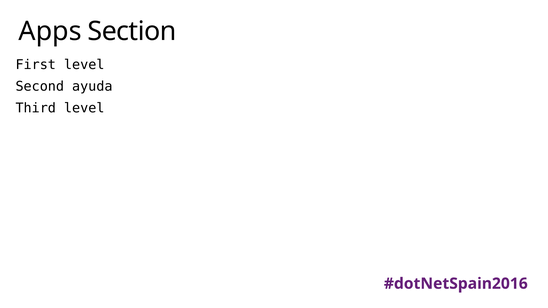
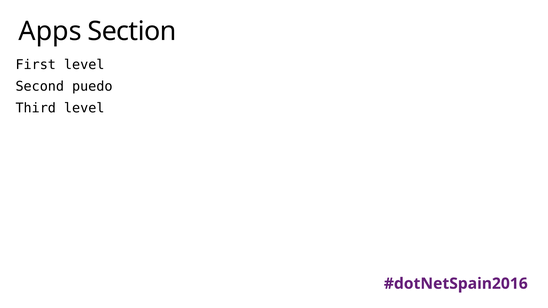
ayuda: ayuda -> puedo (92, 86)
